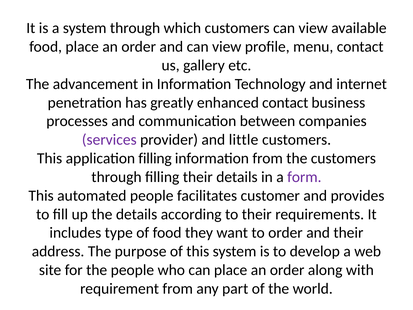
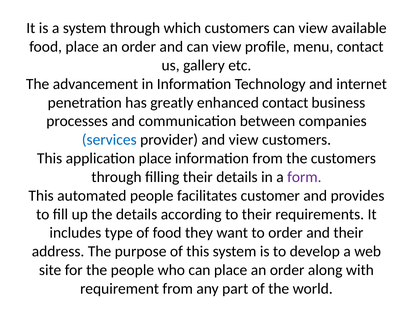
services colour: purple -> blue (109, 140)
and little: little -> view (244, 140)
application filling: filling -> place (155, 158)
